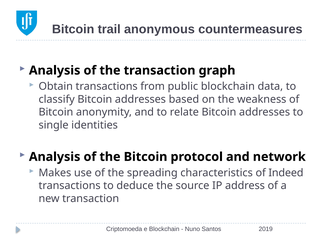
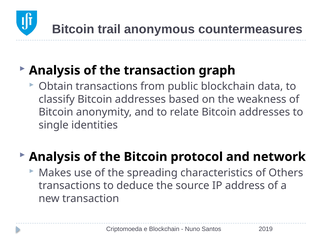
Indeed: Indeed -> Others (286, 173)
